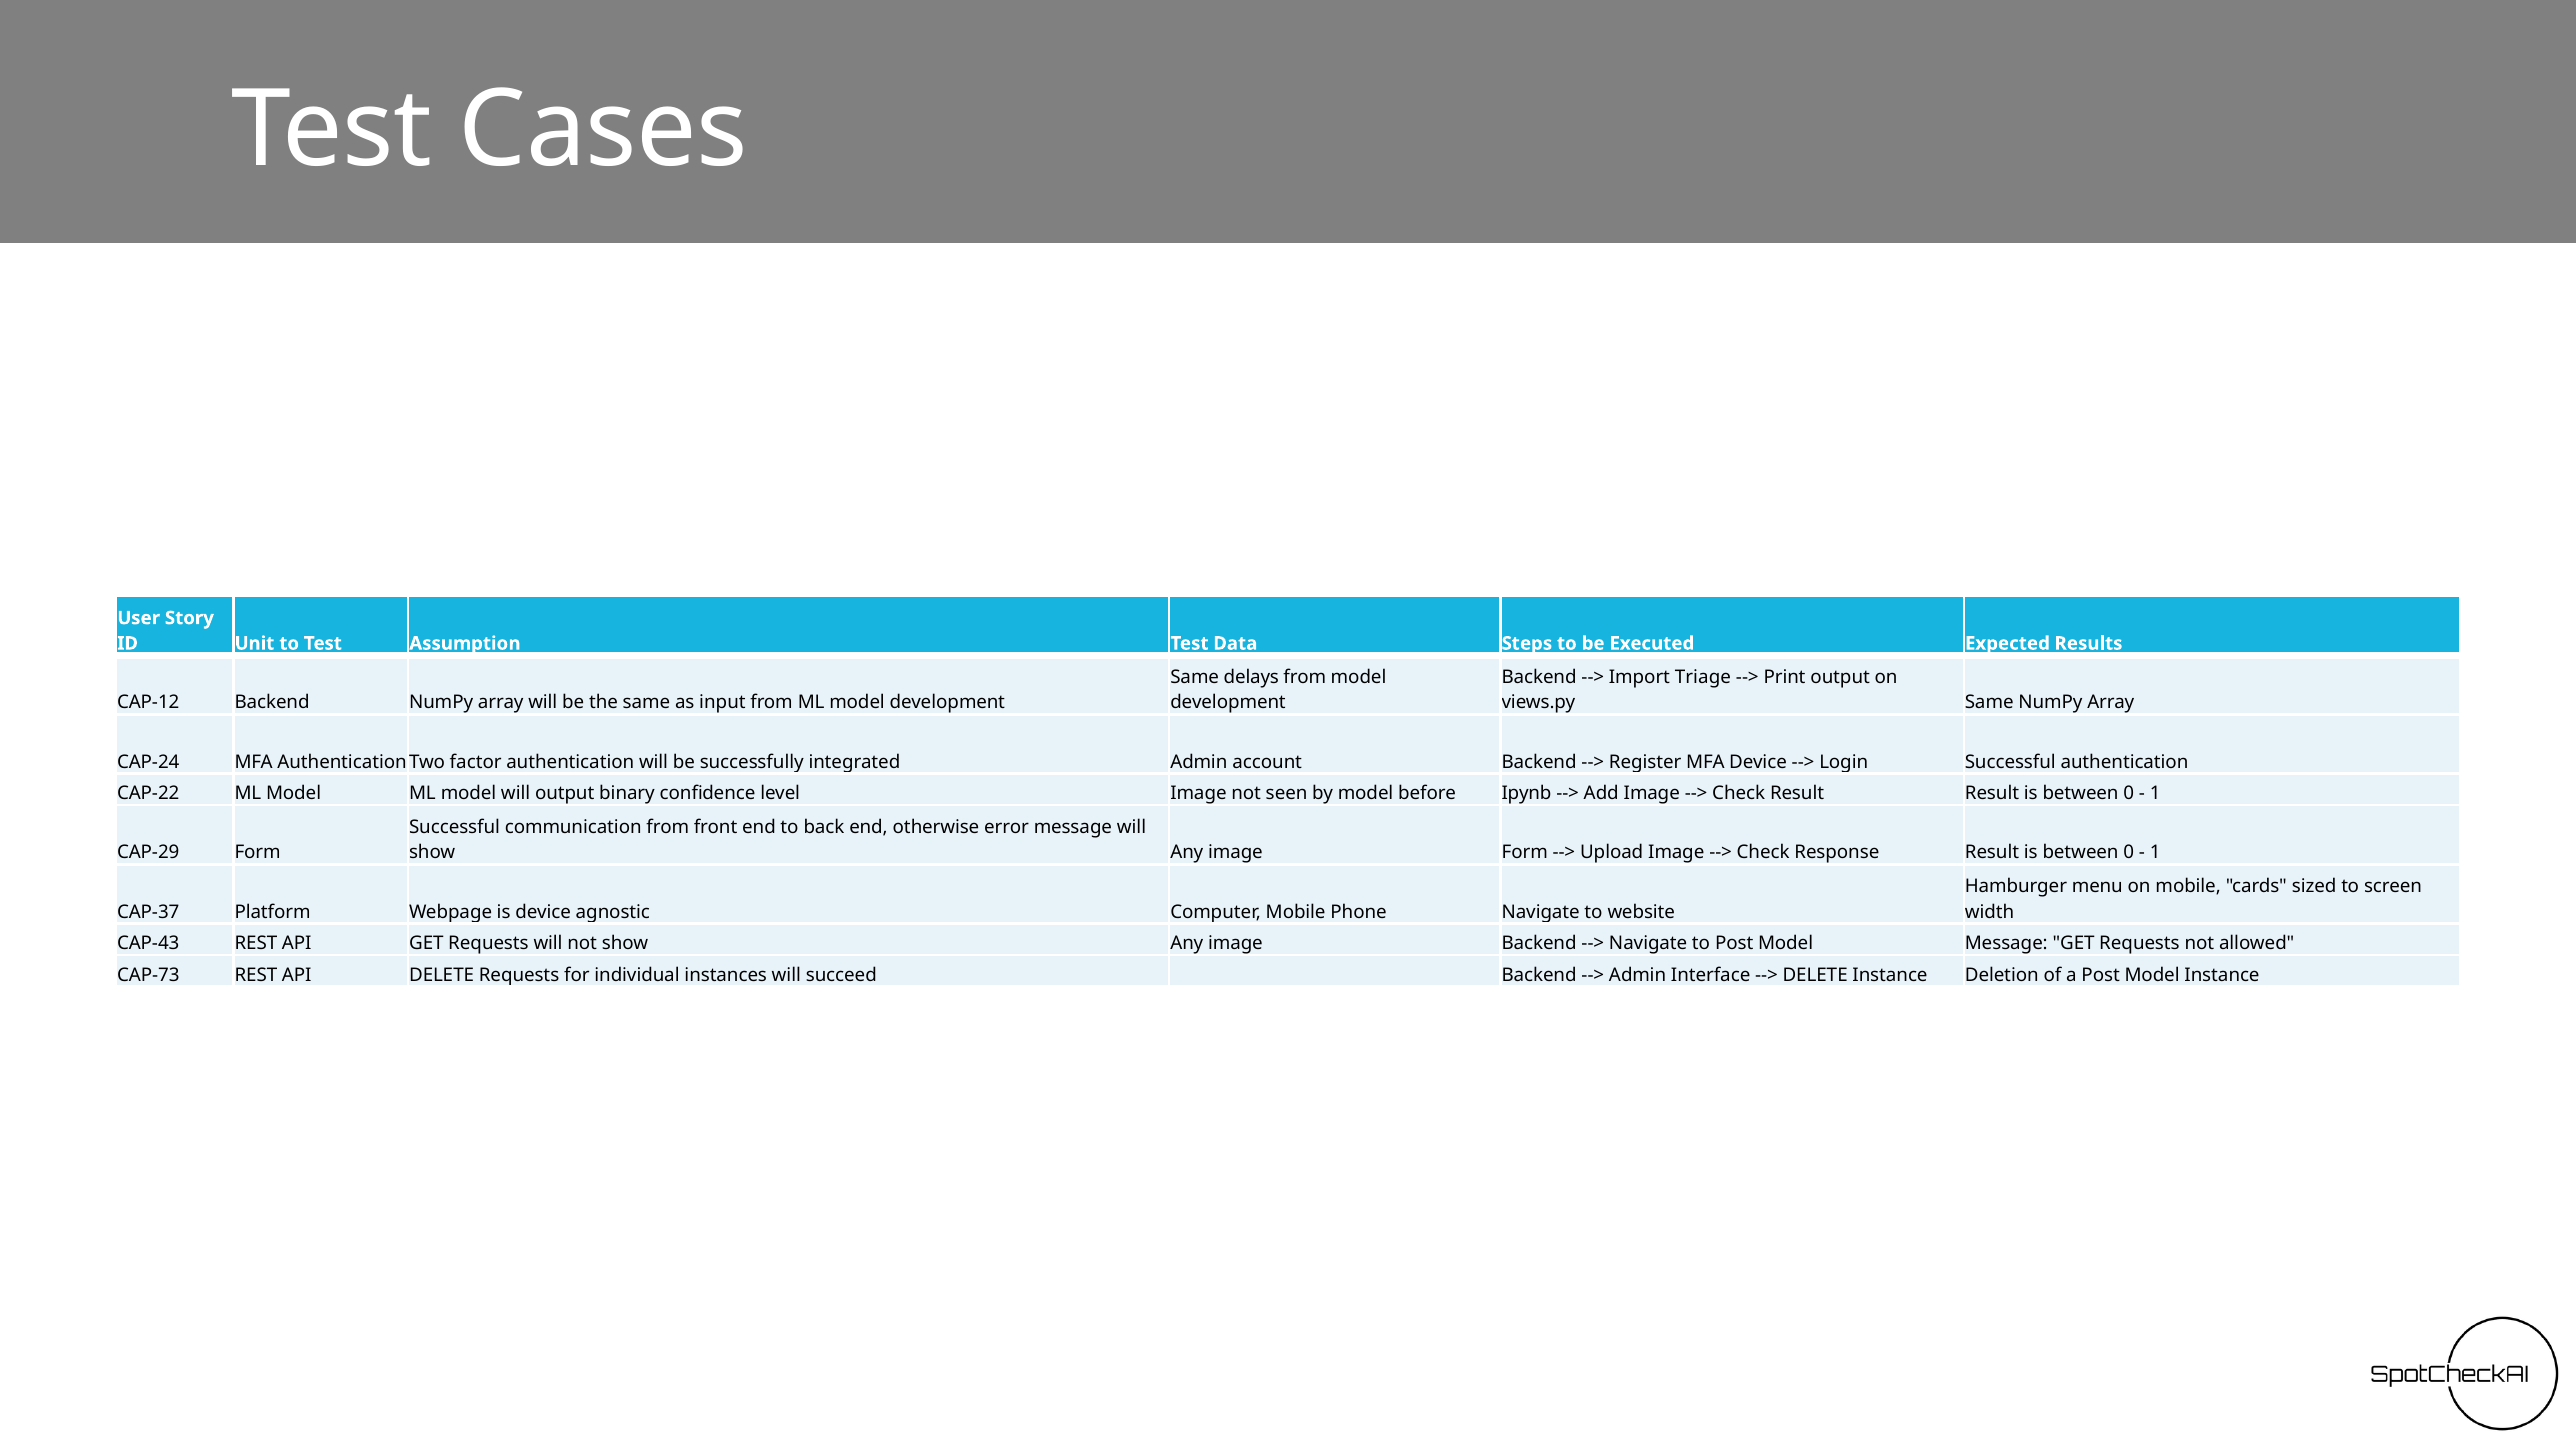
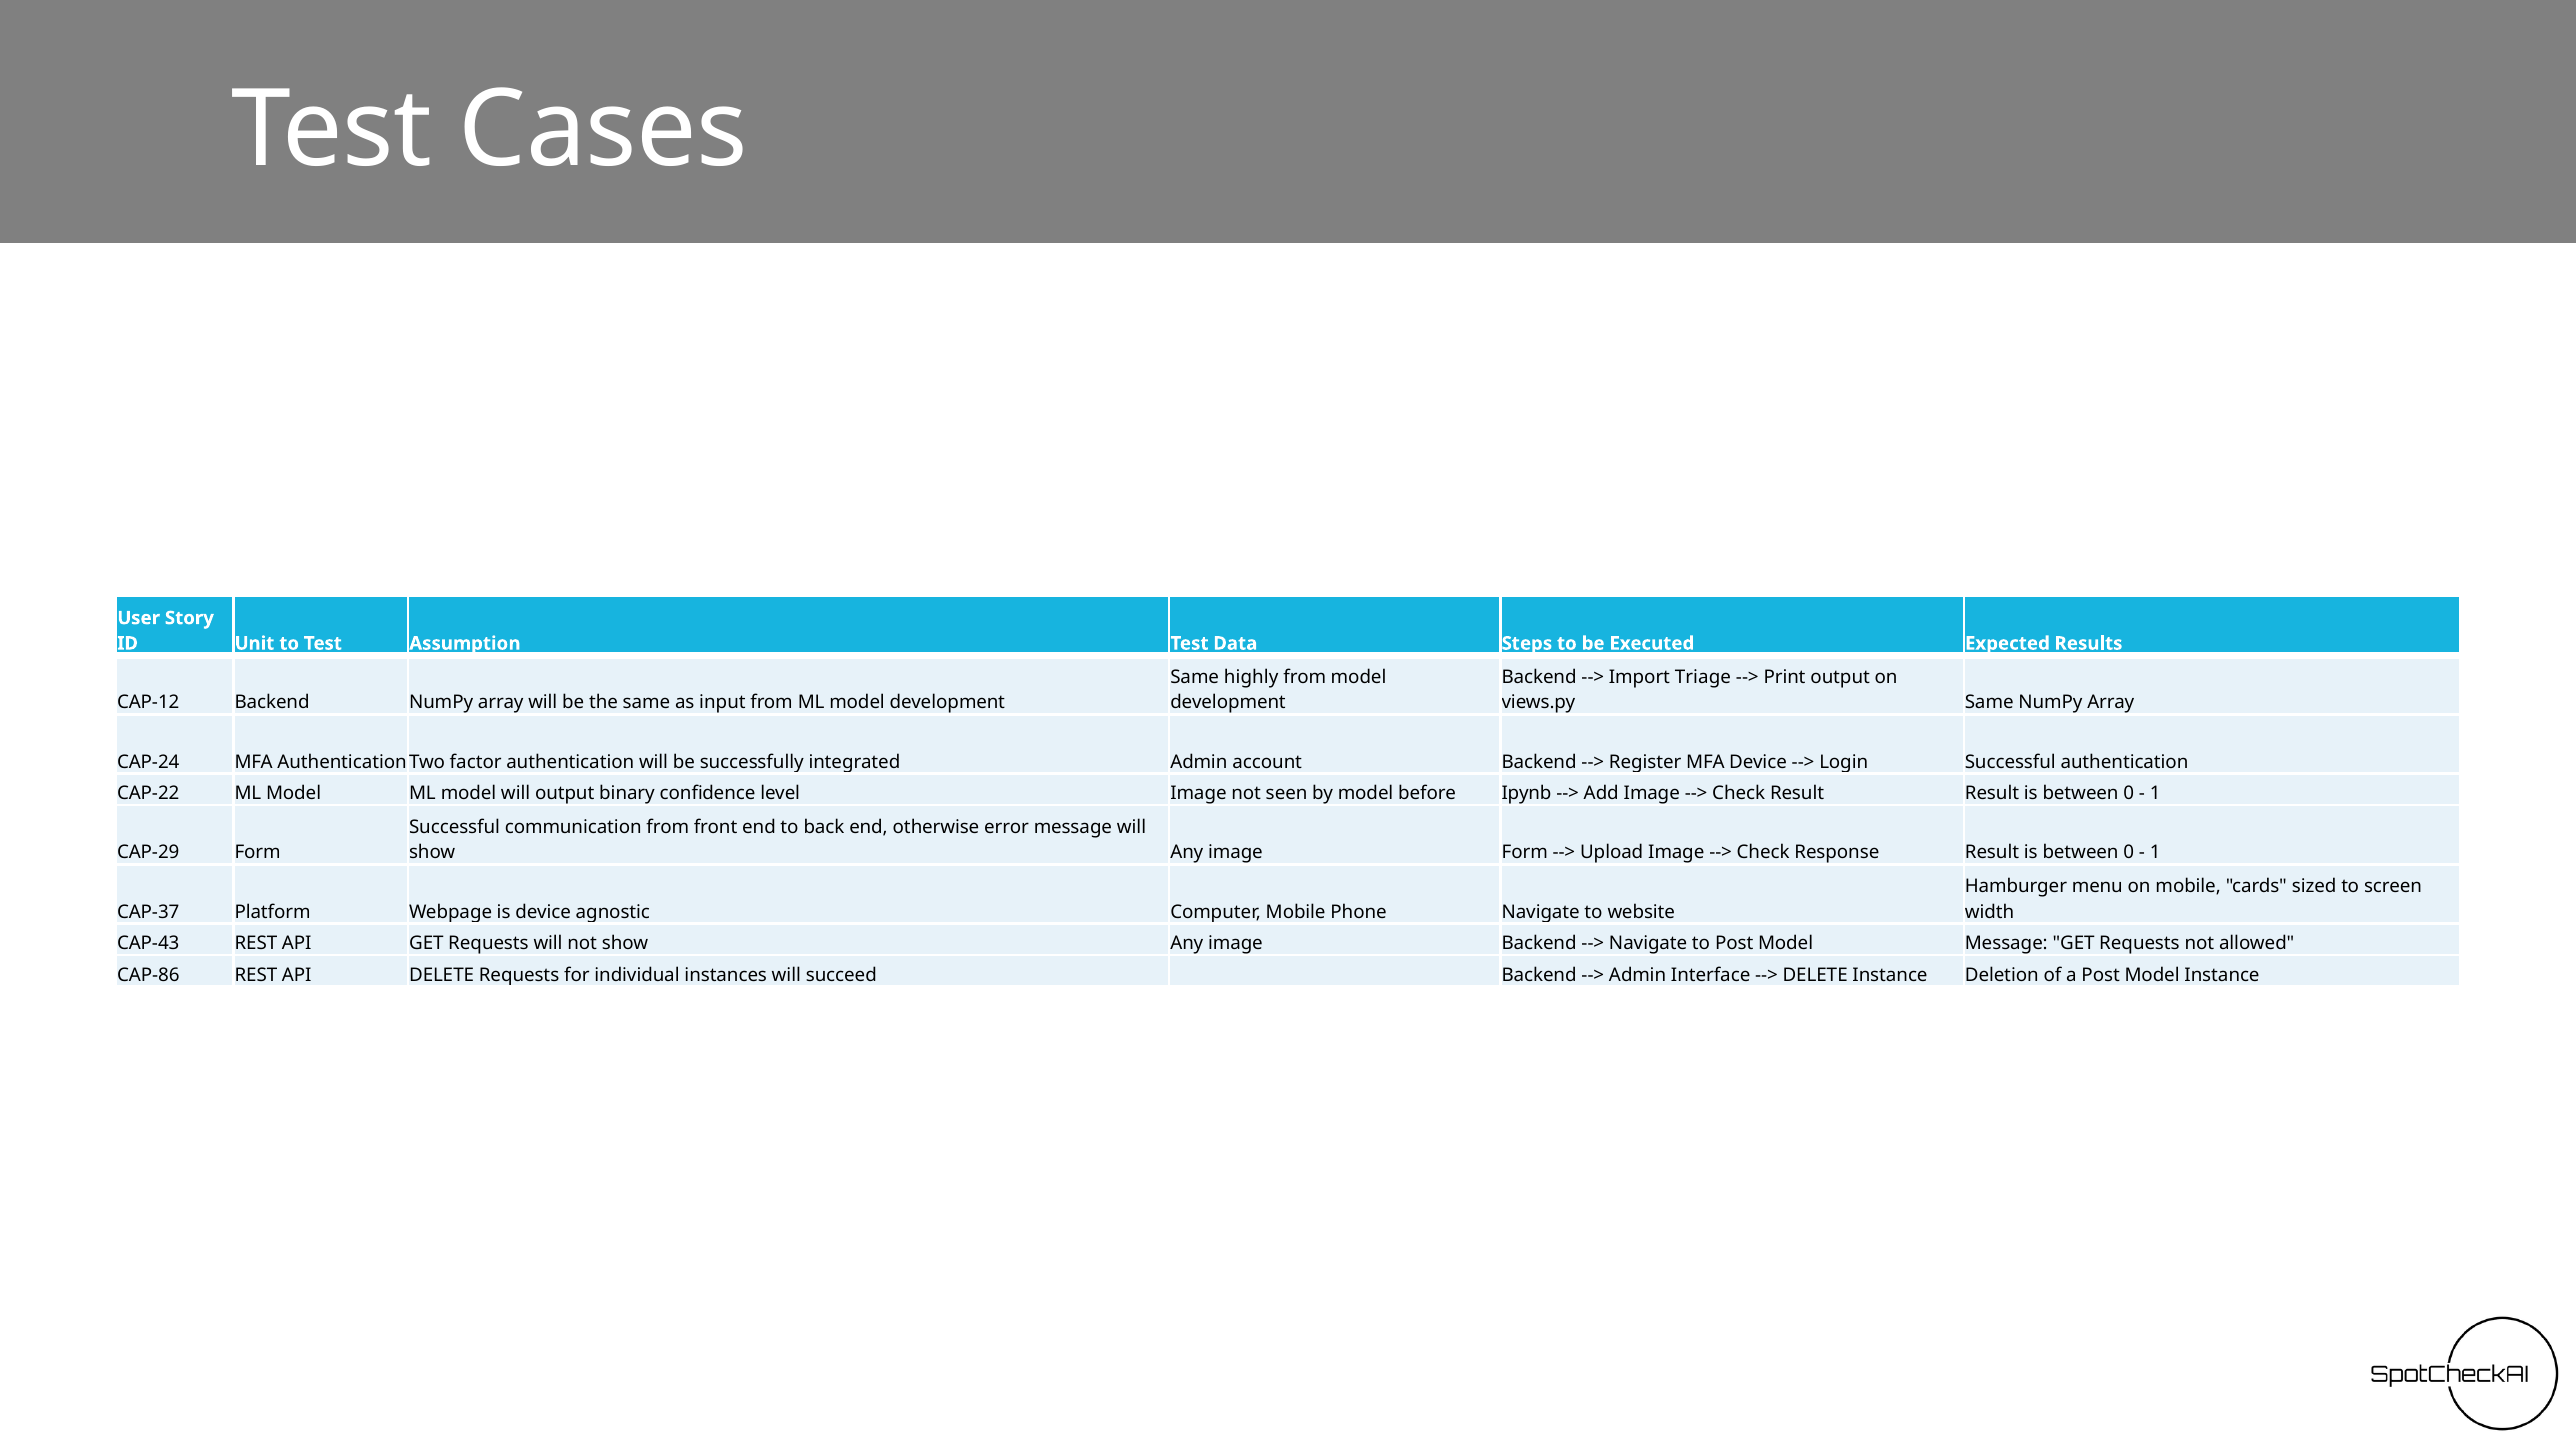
delays: delays -> highly (1251, 677)
CAP-73: CAP-73 -> CAP-86 (148, 975)
